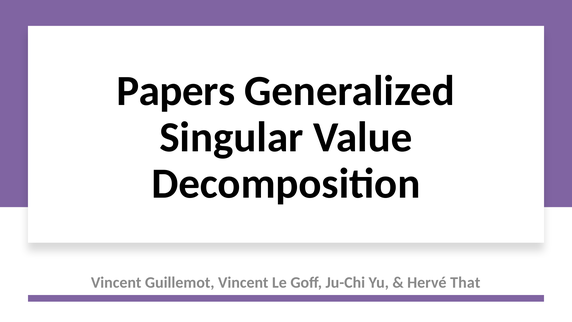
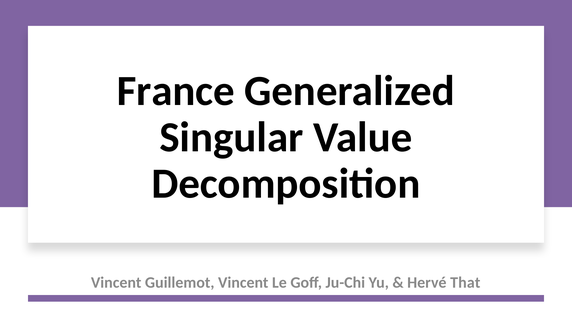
Papers: Papers -> France (176, 91)
